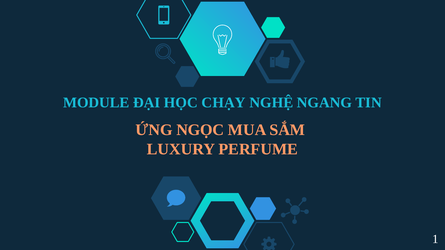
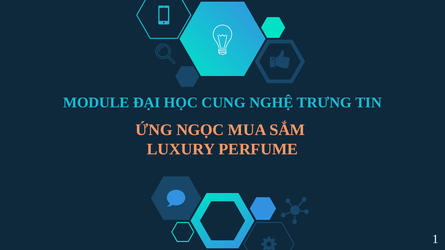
CHẠY: CHẠY -> CUNG (224, 103)
NGANG: NGANG -> TRƯNG (324, 103)
